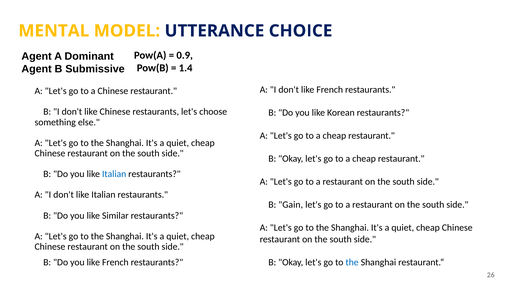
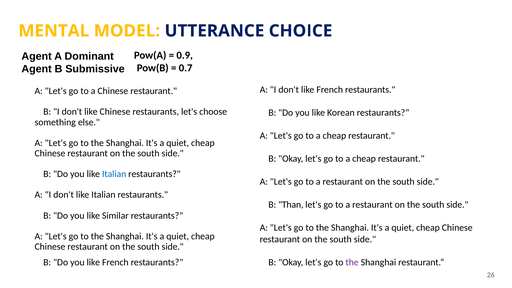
1.4: 1.4 -> 0.7 (186, 68)
Gain: Gain -> Than (291, 205)
the colour: blue -> purple (352, 262)
